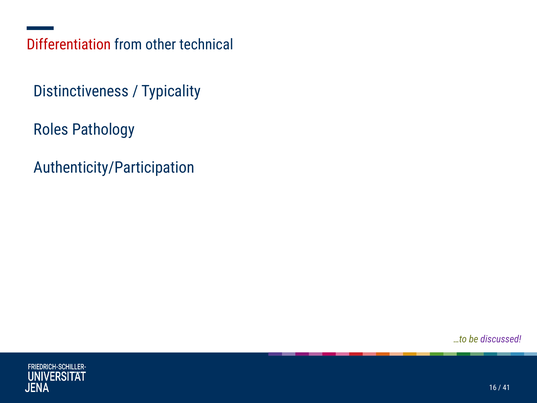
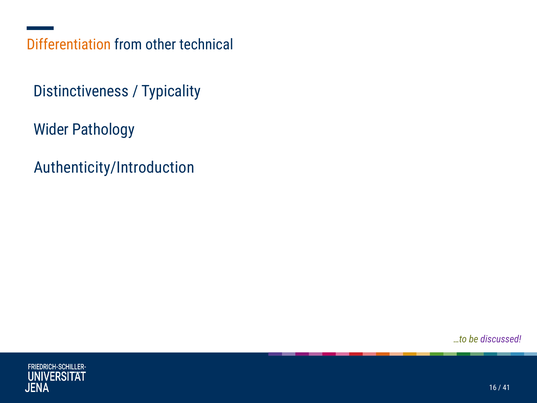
Differentiation colour: red -> orange (69, 44)
Roles: Roles -> Wider (51, 129)
Authenticity/Participation: Authenticity/Participation -> Authenticity/Introduction (114, 168)
